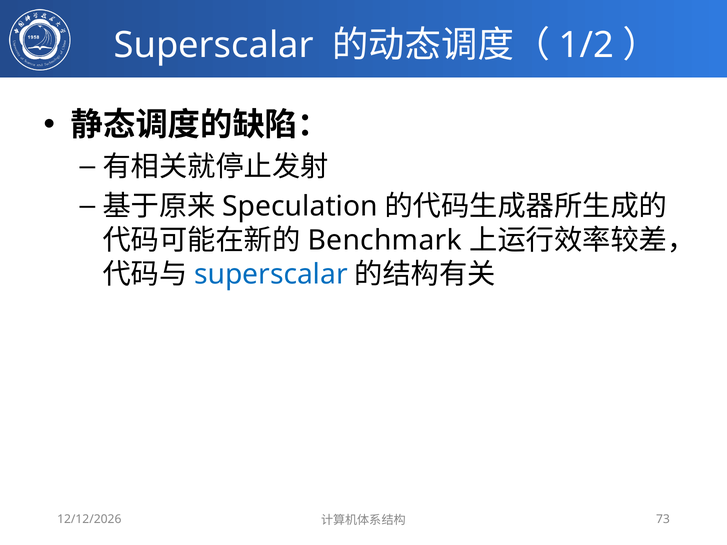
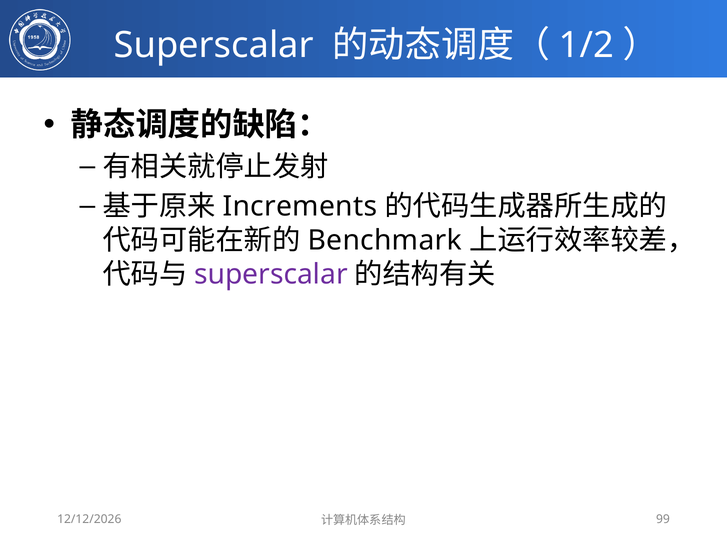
Speculation: Speculation -> Increments (300, 207)
superscalar colour: blue -> purple (271, 275)
73: 73 -> 99 (663, 520)
